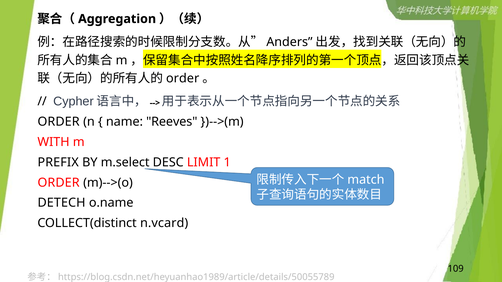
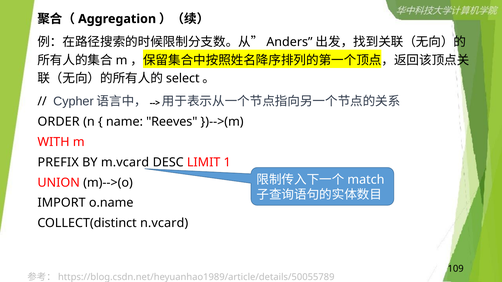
order: order -> select (183, 78)
m.select: m.select -> m.vcard (125, 163)
ORDER: ORDER -> UNION (59, 183)
DETECH: DETECH -> IMPORT (62, 203)
